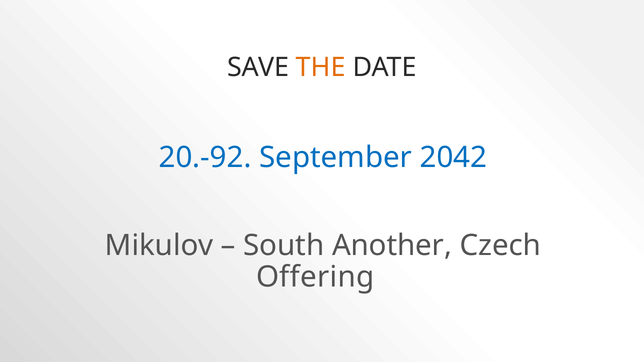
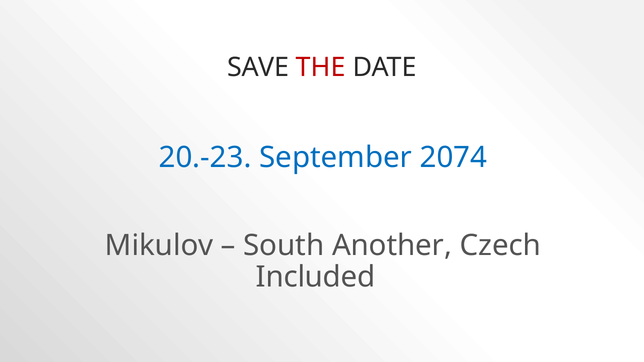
THE colour: orange -> red (321, 67)
20.-92: 20.-92 -> 20.-23 (205, 158)
2042: 2042 -> 2074 (453, 158)
Offering: Offering -> Included (316, 277)
